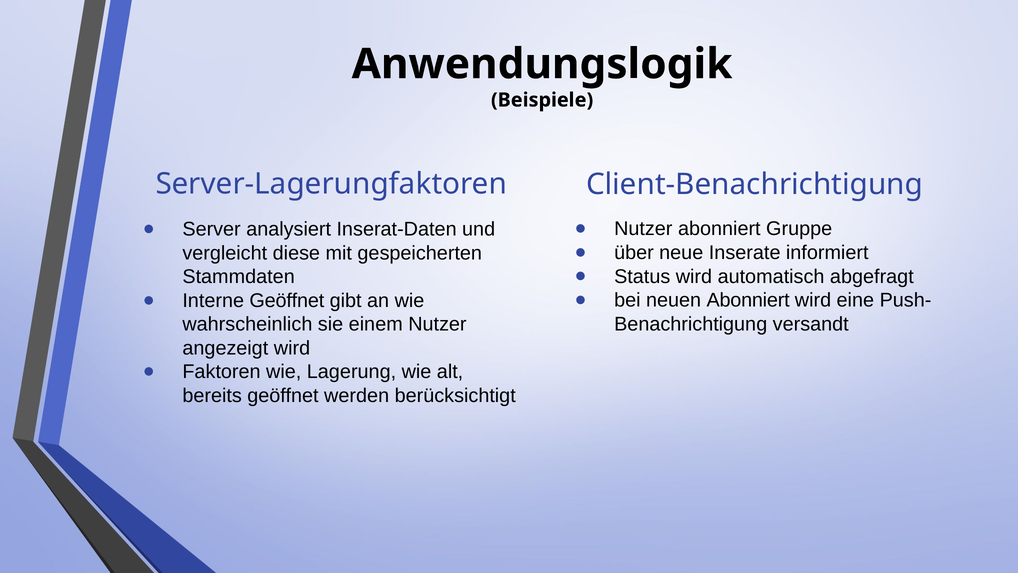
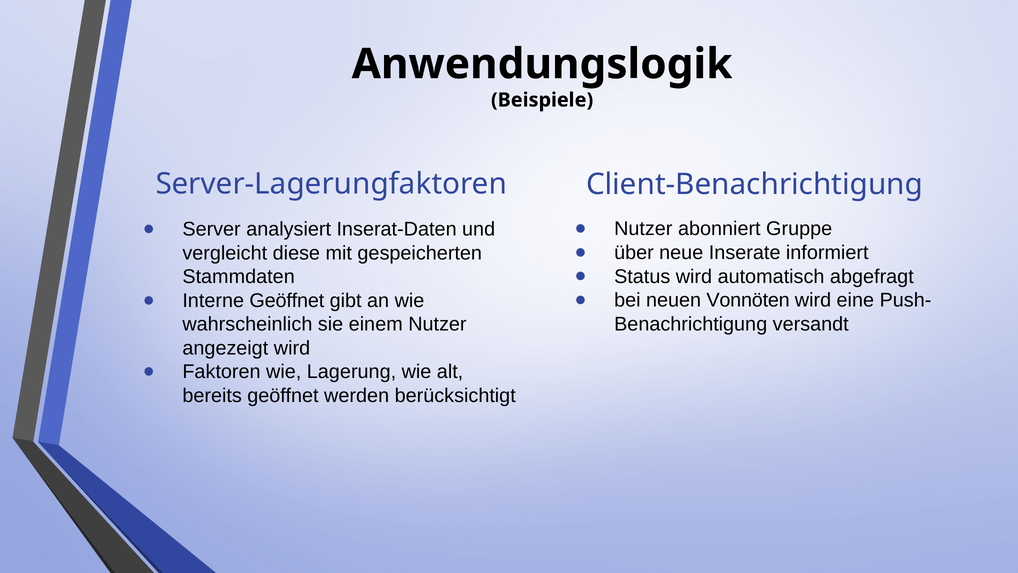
neuen Abonniert: Abonniert -> Vonnöten (748, 300)
